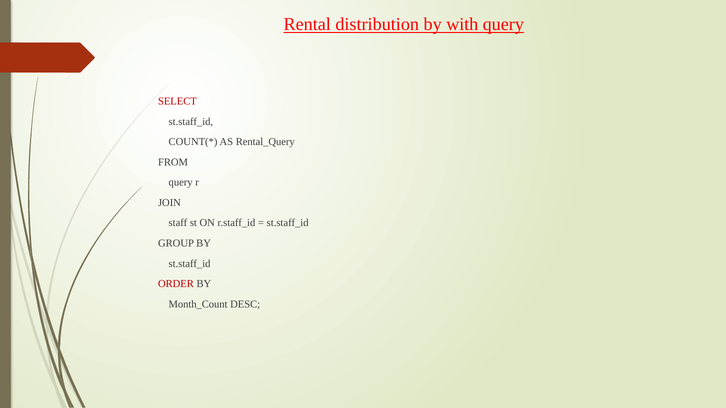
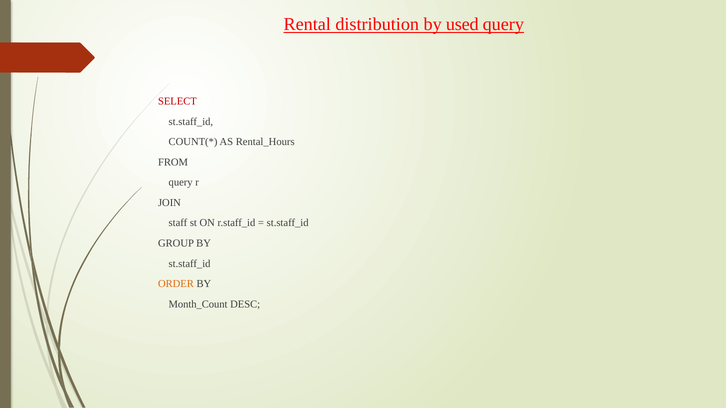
with: with -> used (462, 24)
Rental_Query: Rental_Query -> Rental_Hours (265, 142)
ORDER colour: red -> orange (176, 284)
